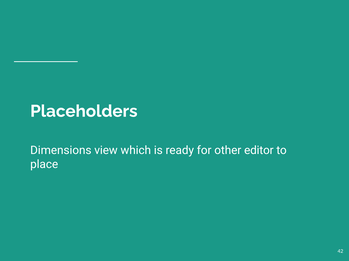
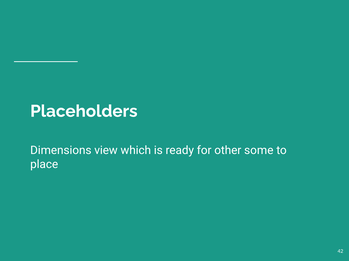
editor: editor -> some (259, 151)
